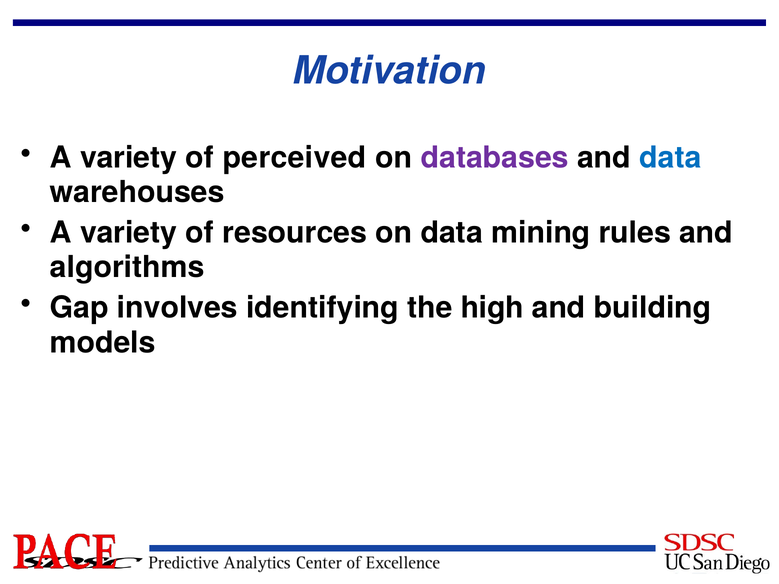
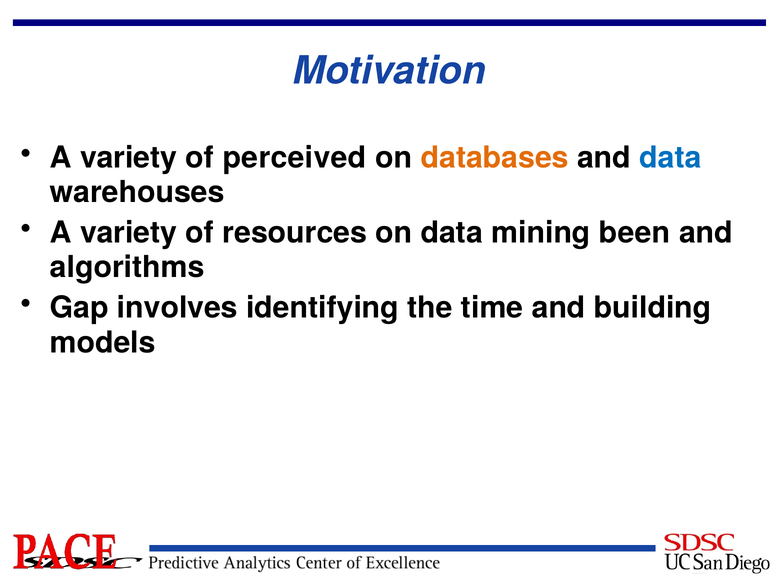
databases colour: purple -> orange (495, 158)
rules: rules -> been (635, 233)
high: high -> time (492, 308)
